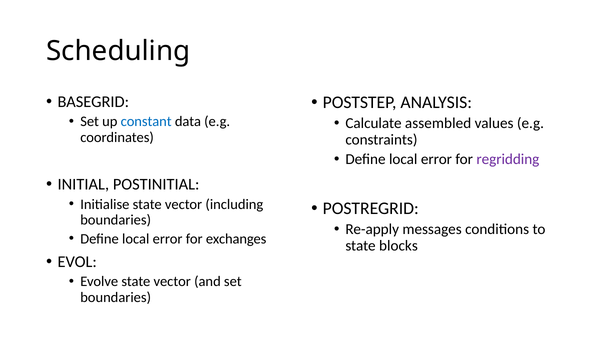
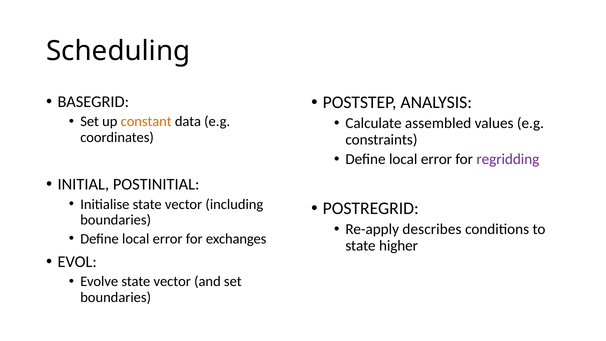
constant colour: blue -> orange (146, 122)
messages: messages -> describes (432, 229)
blocks: blocks -> higher (399, 246)
